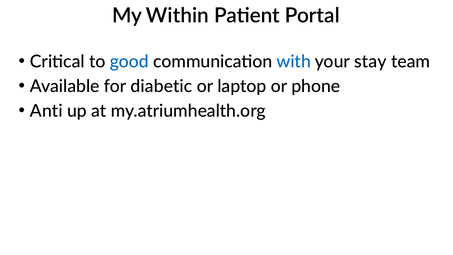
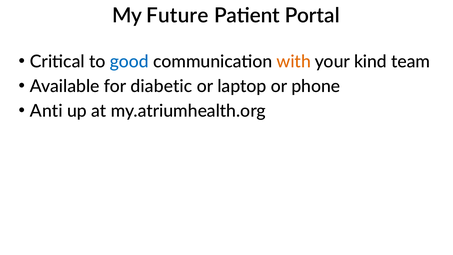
Within: Within -> Future (177, 16)
with colour: blue -> orange (294, 62)
stay: stay -> kind (370, 62)
